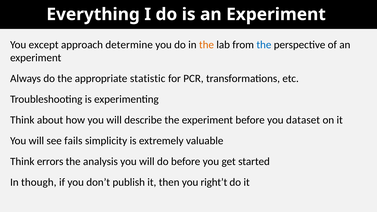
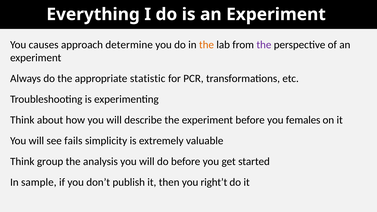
except: except -> causes (44, 45)
the colour: blue -> purple (264, 45)
dataset: dataset -> females (303, 120)
errors: errors -> group (50, 162)
though: though -> sample (39, 182)
